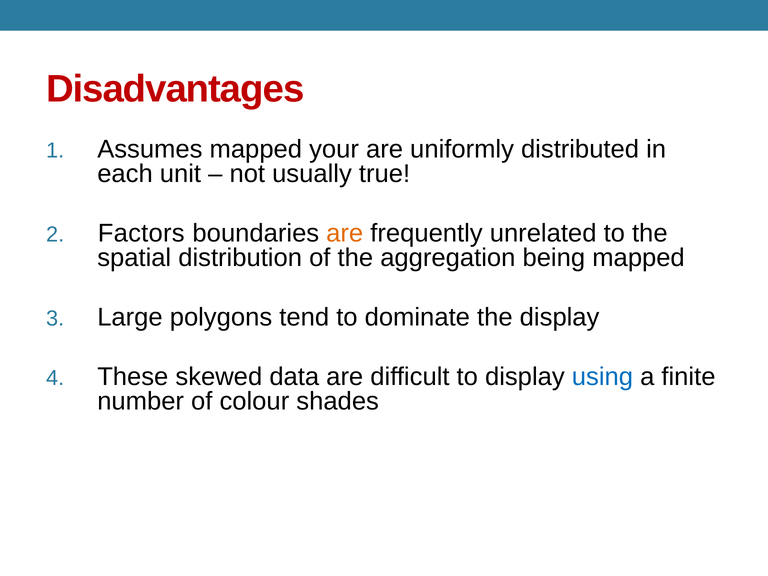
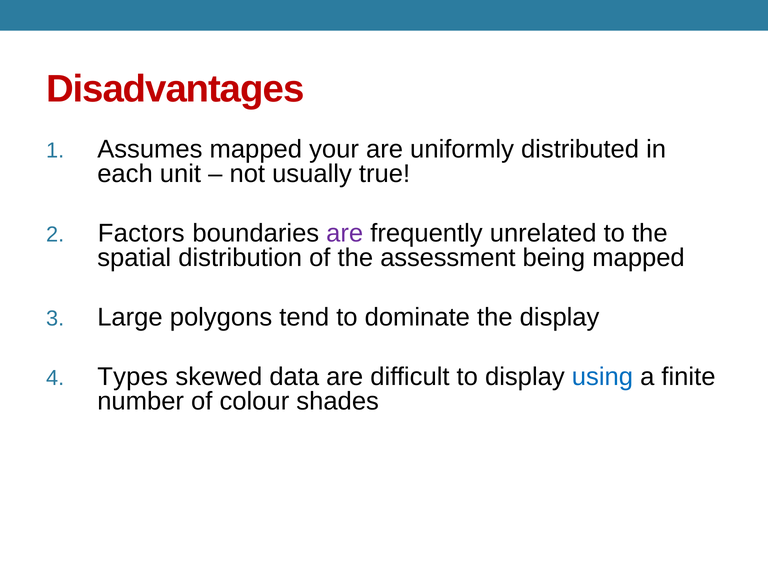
are colour: orange -> purple (345, 233)
aggregation: aggregation -> assessment (448, 258)
These: These -> Types (133, 377)
